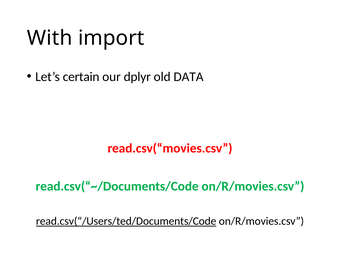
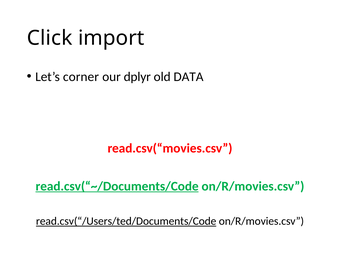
With: With -> Click (50, 38)
certain: certain -> corner (81, 77)
read.csv(“~/Documents/Code underline: none -> present (117, 186)
